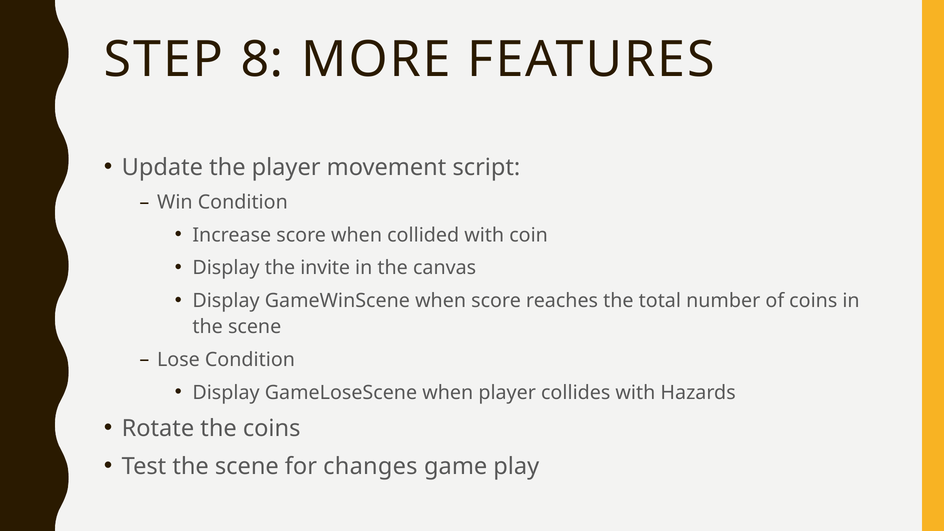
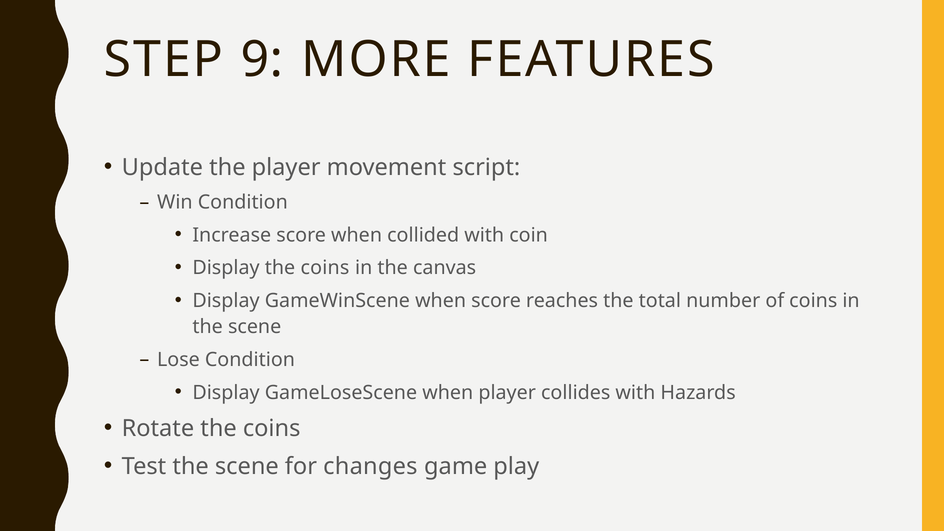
8: 8 -> 9 (262, 60)
Display the invite: invite -> coins (325, 268)
